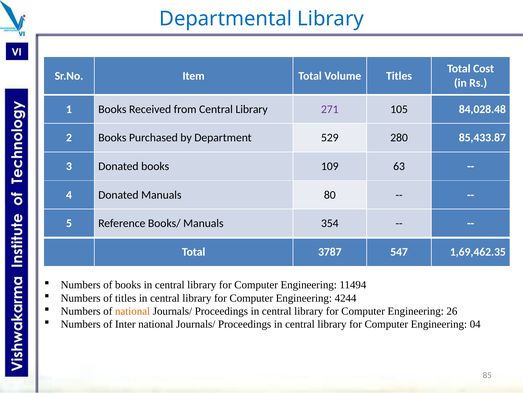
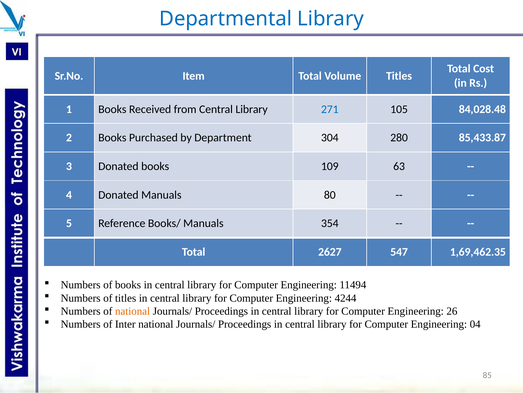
271 colour: purple -> blue (330, 109)
529: 529 -> 304 (330, 138)
3787: 3787 -> 2627 (330, 252)
